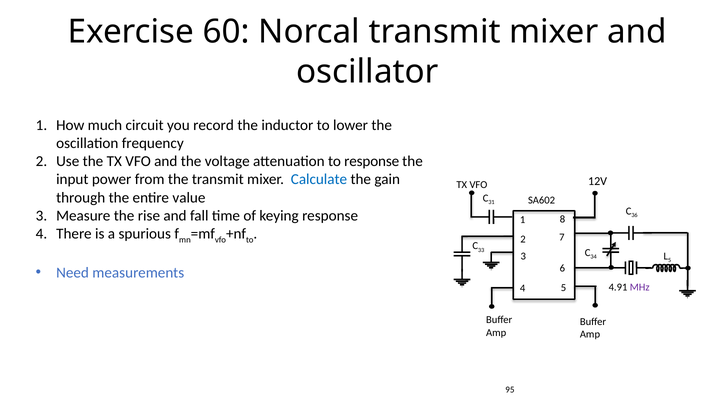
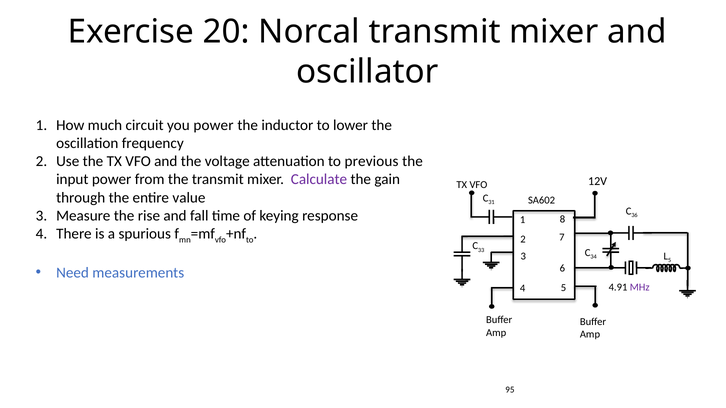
60: 60 -> 20 (226, 32)
you record: record -> power (213, 125)
to response: response -> previous (372, 161)
Calculate colour: blue -> purple (319, 180)
